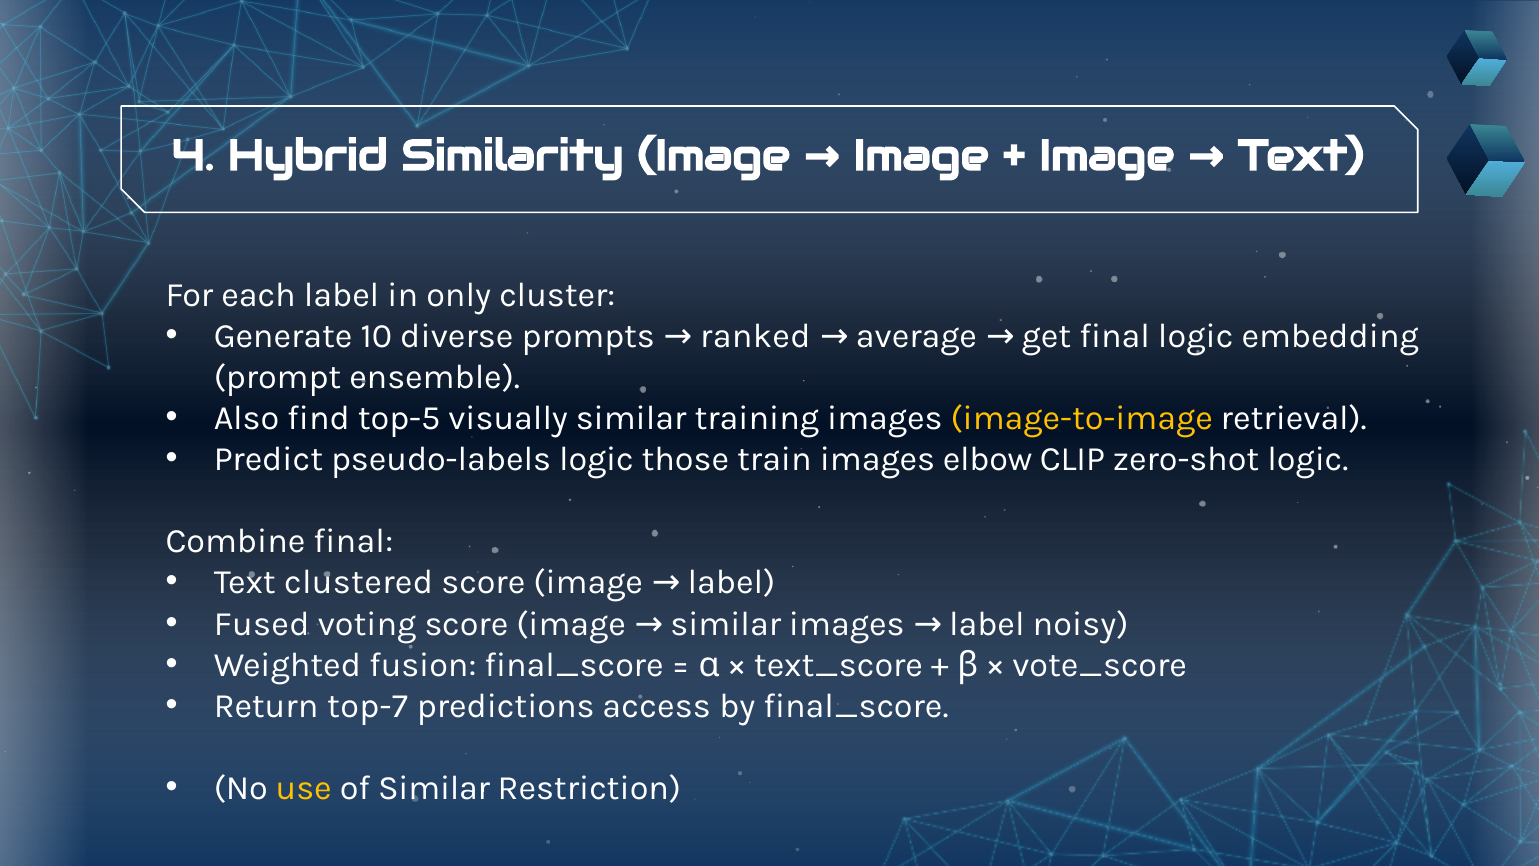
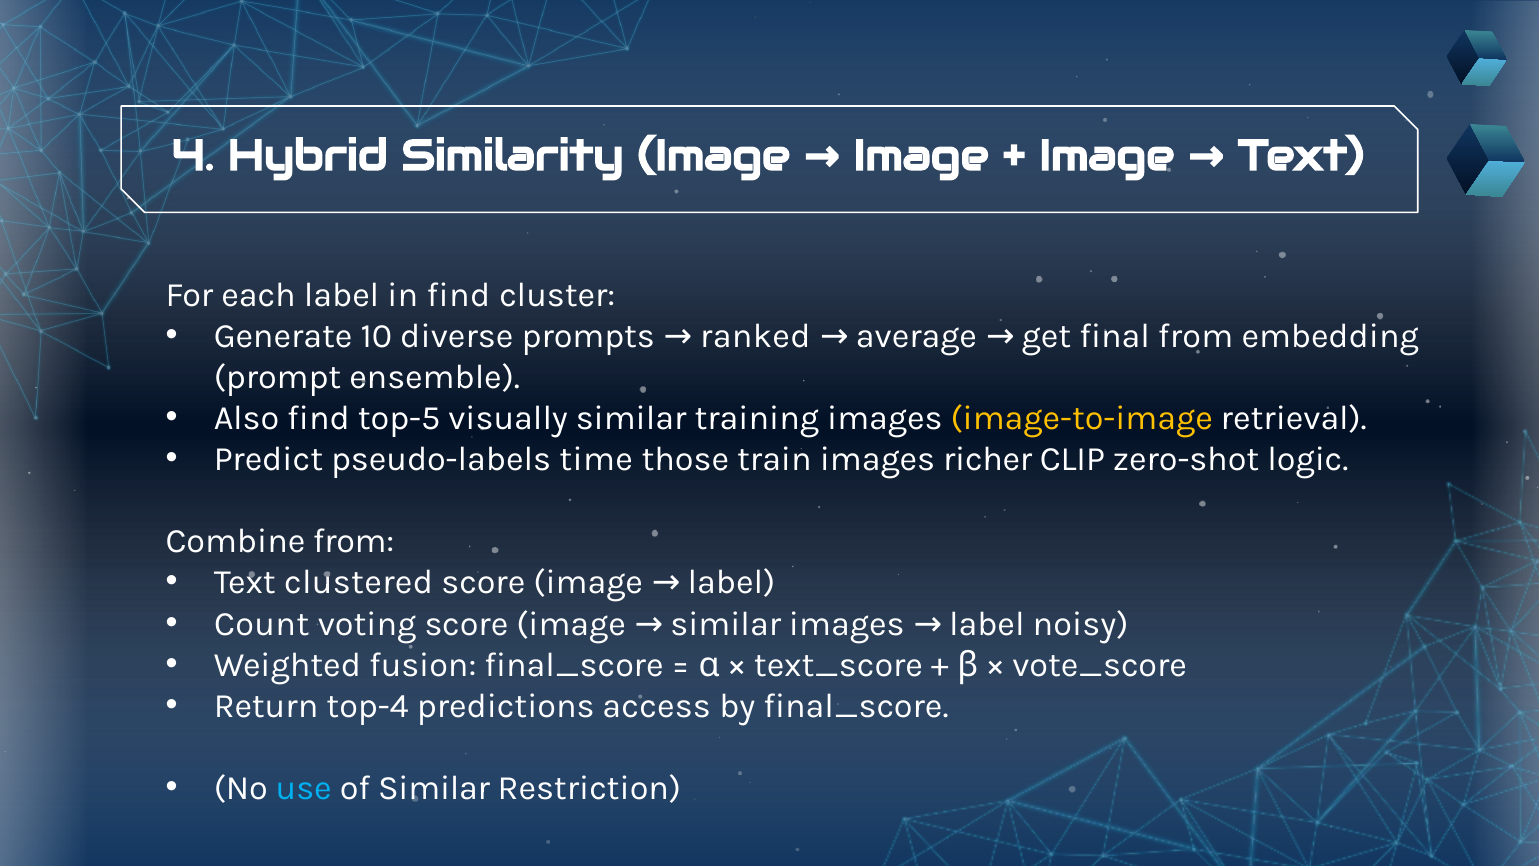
in only: only -> find (459, 295)
final logic: logic -> from (1196, 336)
pseudo-labels logic: logic -> time (596, 459)
elbow: elbow -> richer (988, 459)
Combine final: final -> from (354, 541)
Fused: Fused -> Count (262, 624)
top-7: top-7 -> top-4 (368, 706)
use colour: yellow -> light blue (304, 788)
